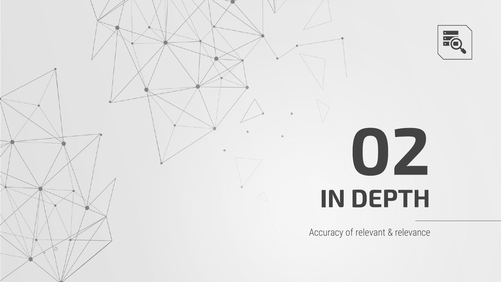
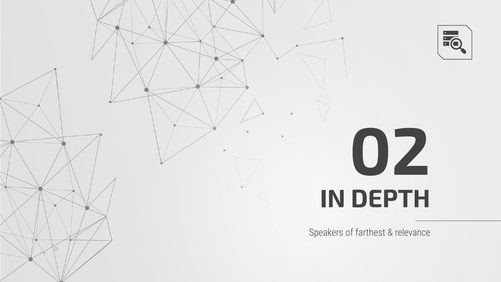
Accuracy: Accuracy -> Speakers (326, 232)
relevant: relevant -> farthest (370, 232)
